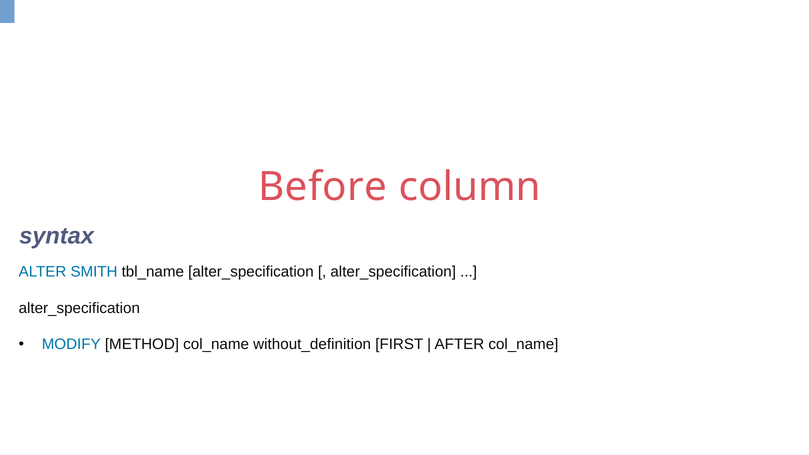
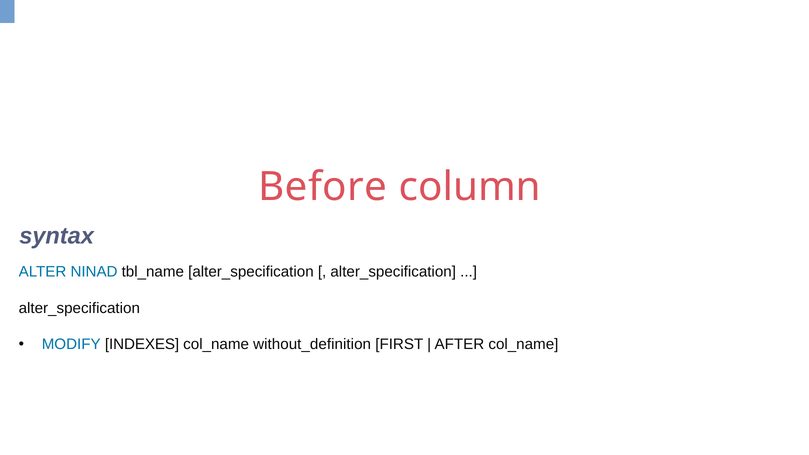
SMITH: SMITH -> NINAD (94, 272)
METHOD: METHOD -> INDEXES (142, 344)
